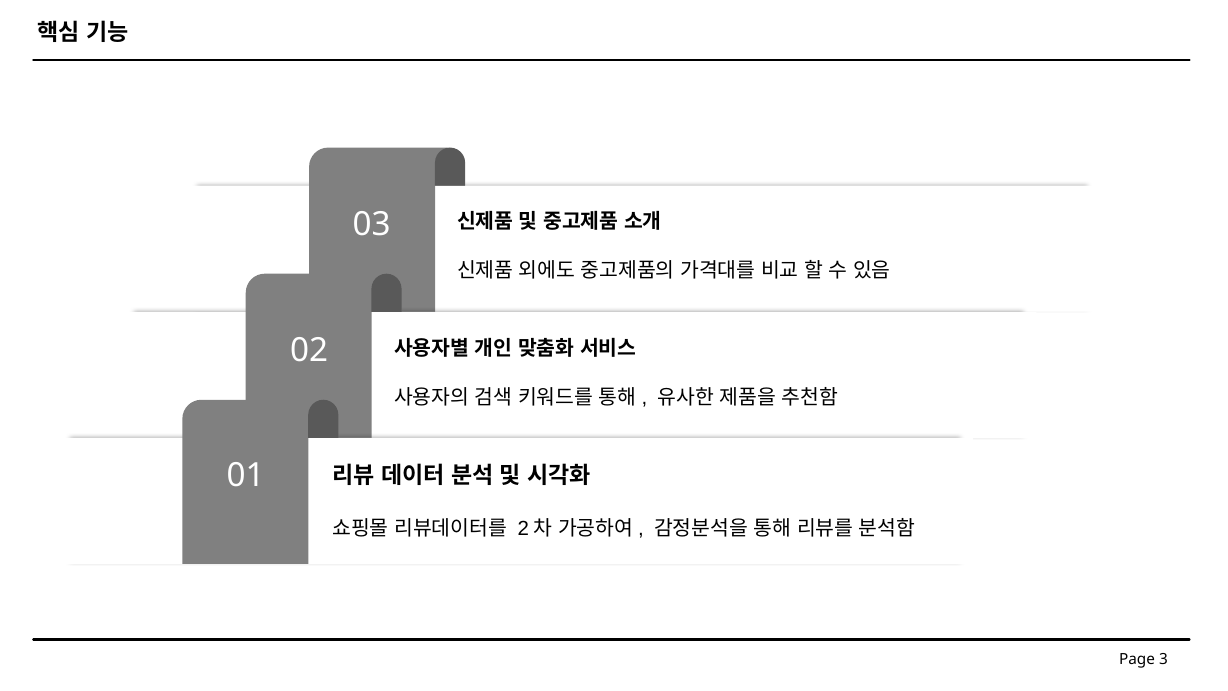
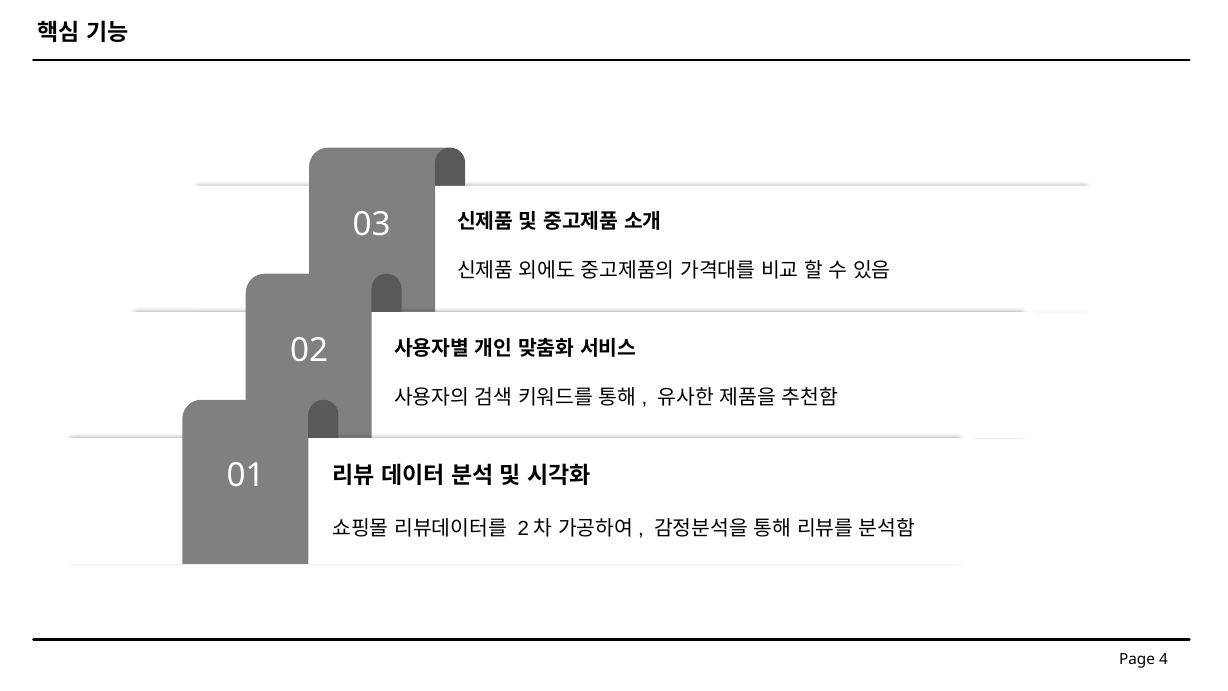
3: 3 -> 4 (1163, 659)
